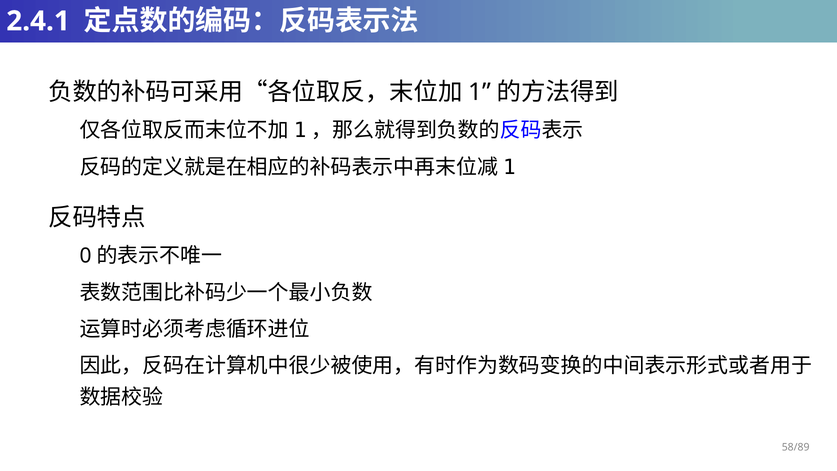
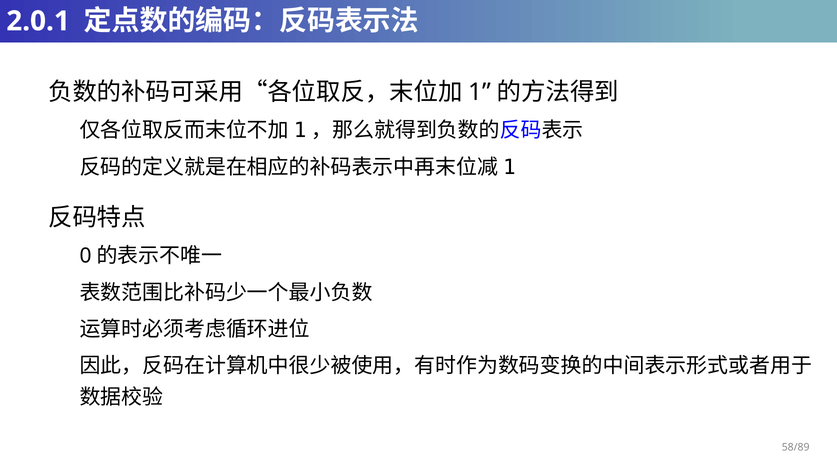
2.4.1: 2.4.1 -> 2.0.1 (38, 21)
